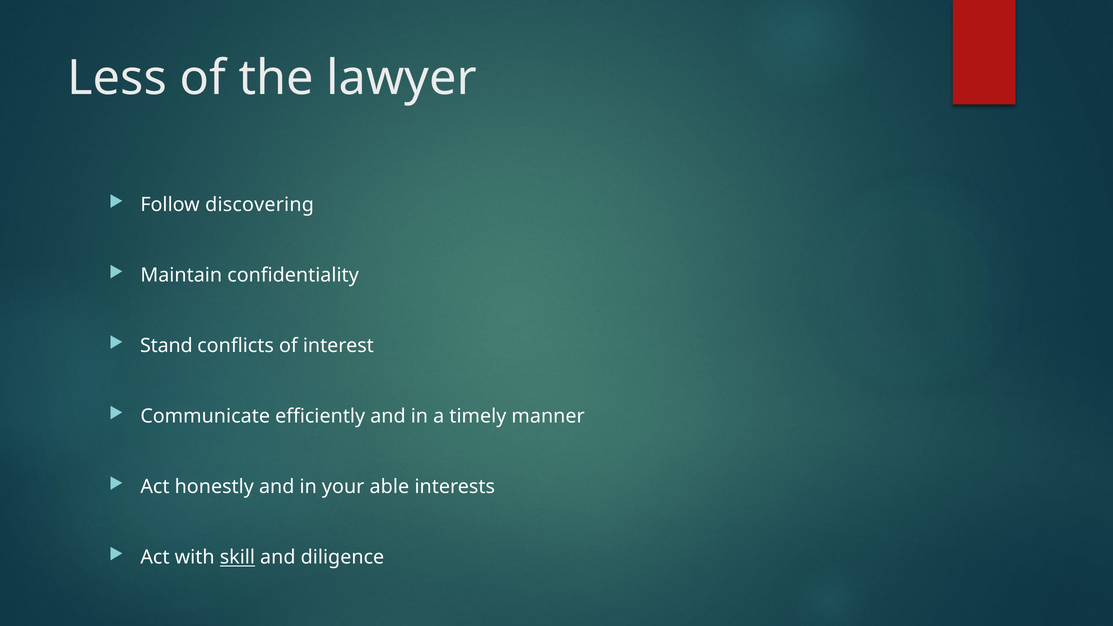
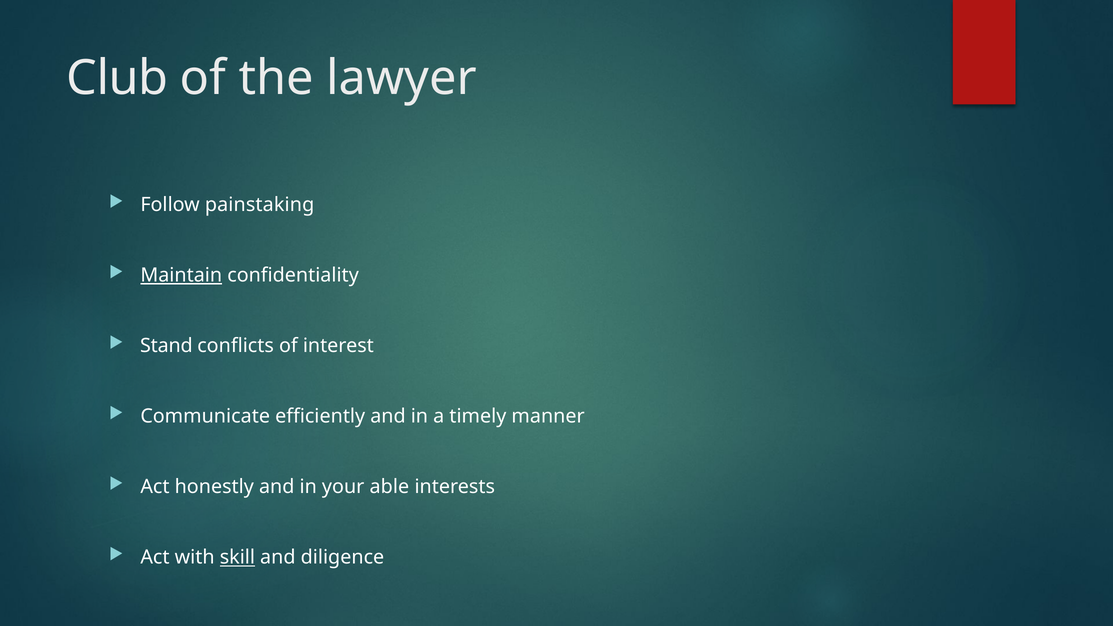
Less: Less -> Club (117, 78)
discovering: discovering -> painstaking (260, 205)
Maintain underline: none -> present (181, 275)
